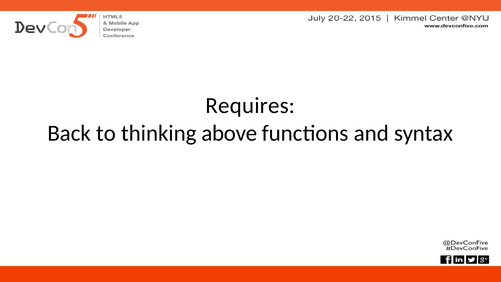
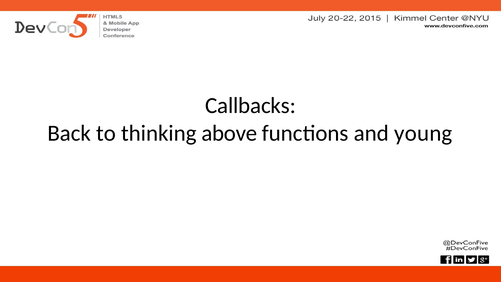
Requires: Requires -> Callbacks (250, 106)
syntax: syntax -> young (423, 133)
